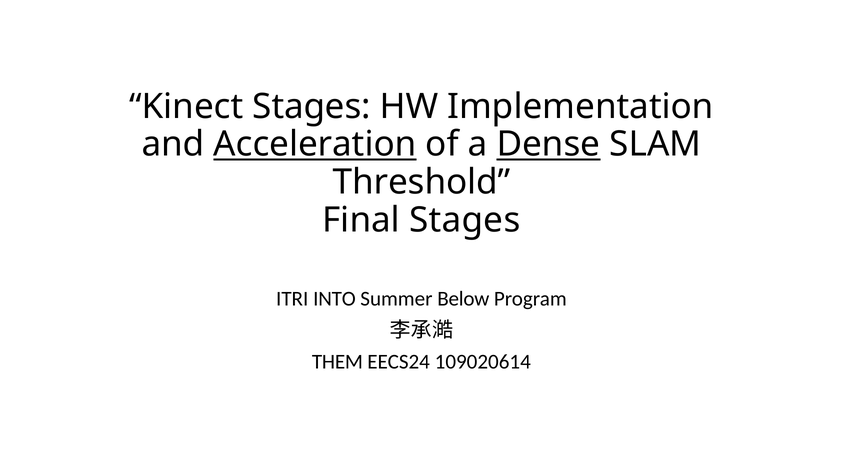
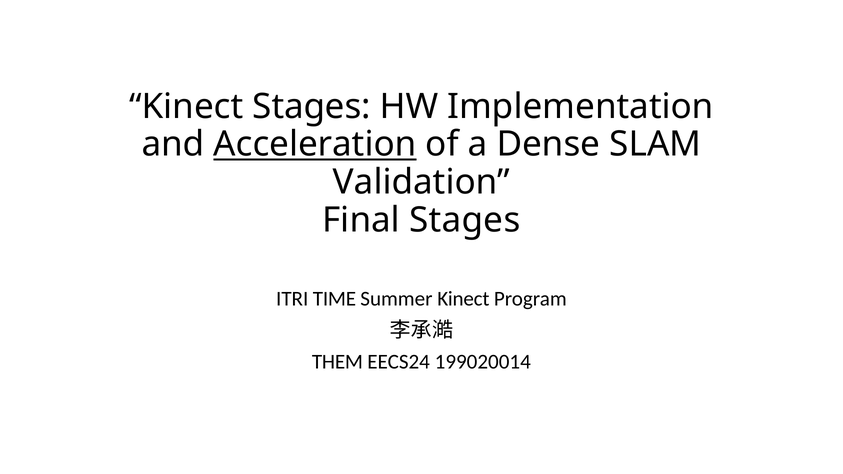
Dense underline: present -> none (548, 144)
Threshold: Threshold -> Validation (421, 182)
INTO: INTO -> TIME (334, 299)
Summer Below: Below -> Kinect (463, 299)
109020614: 109020614 -> 199020014 (483, 362)
